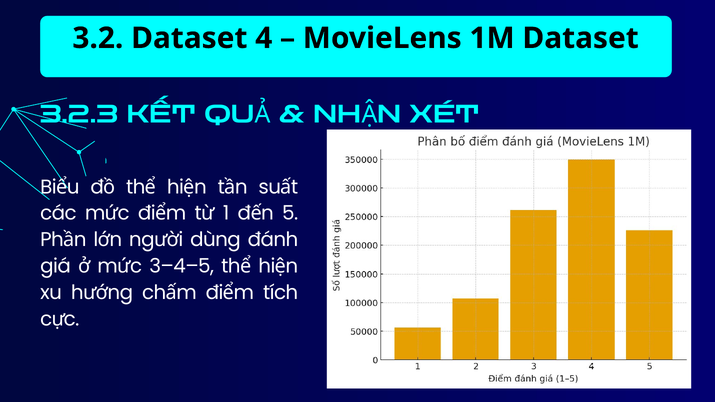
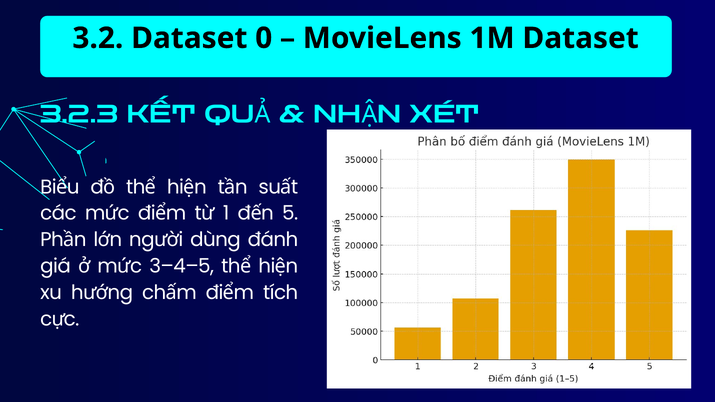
4: 4 -> 0 (264, 38)
